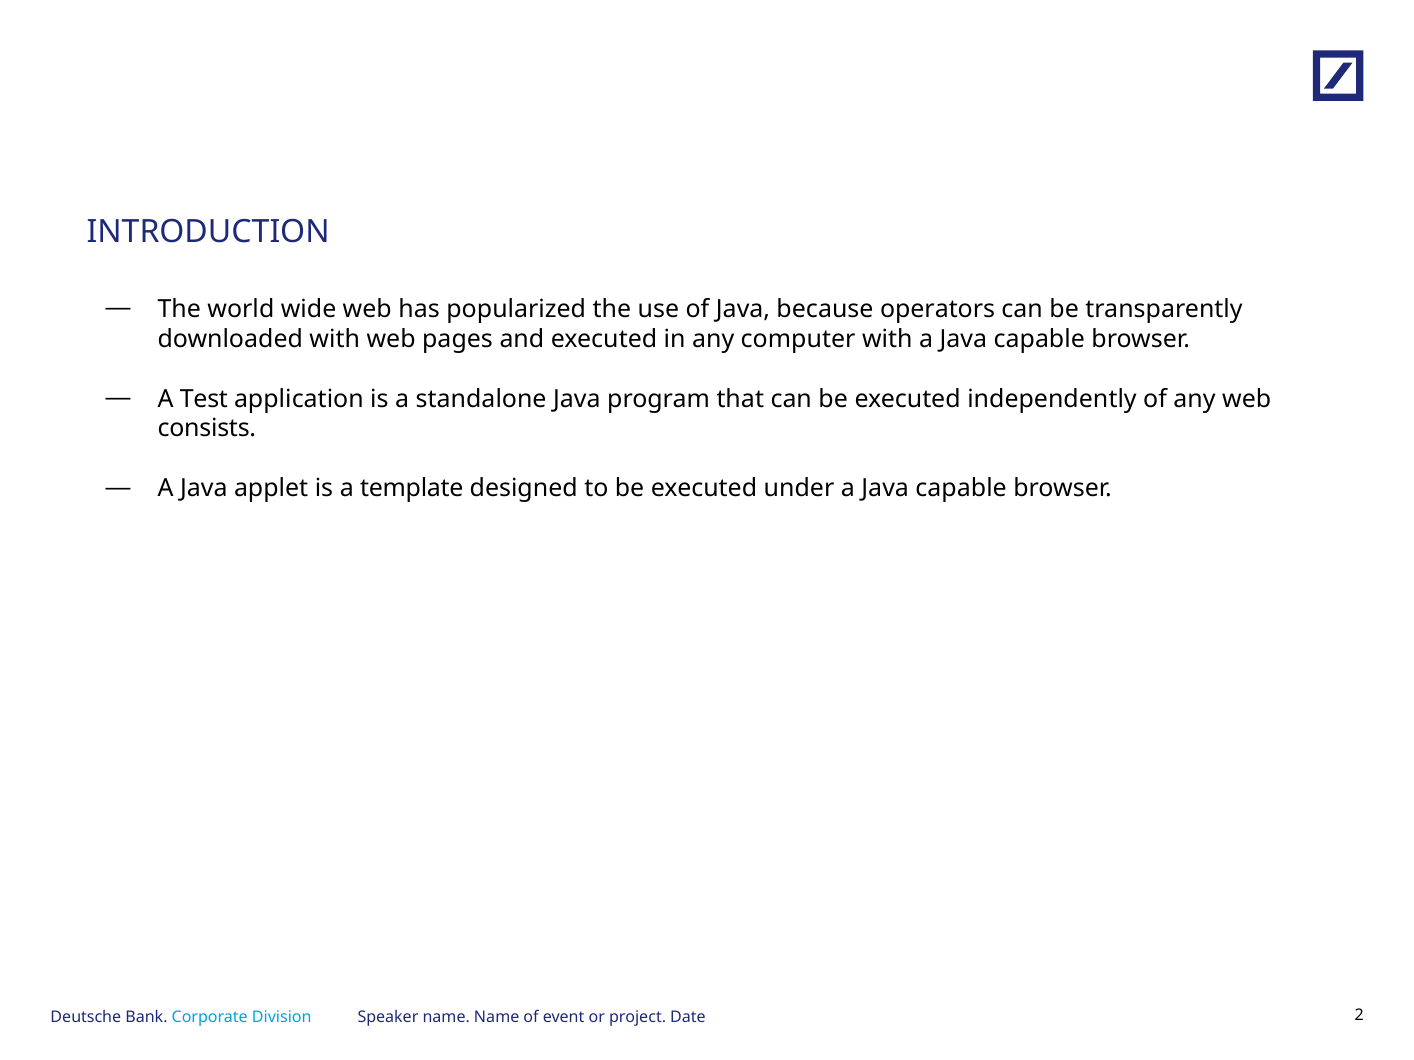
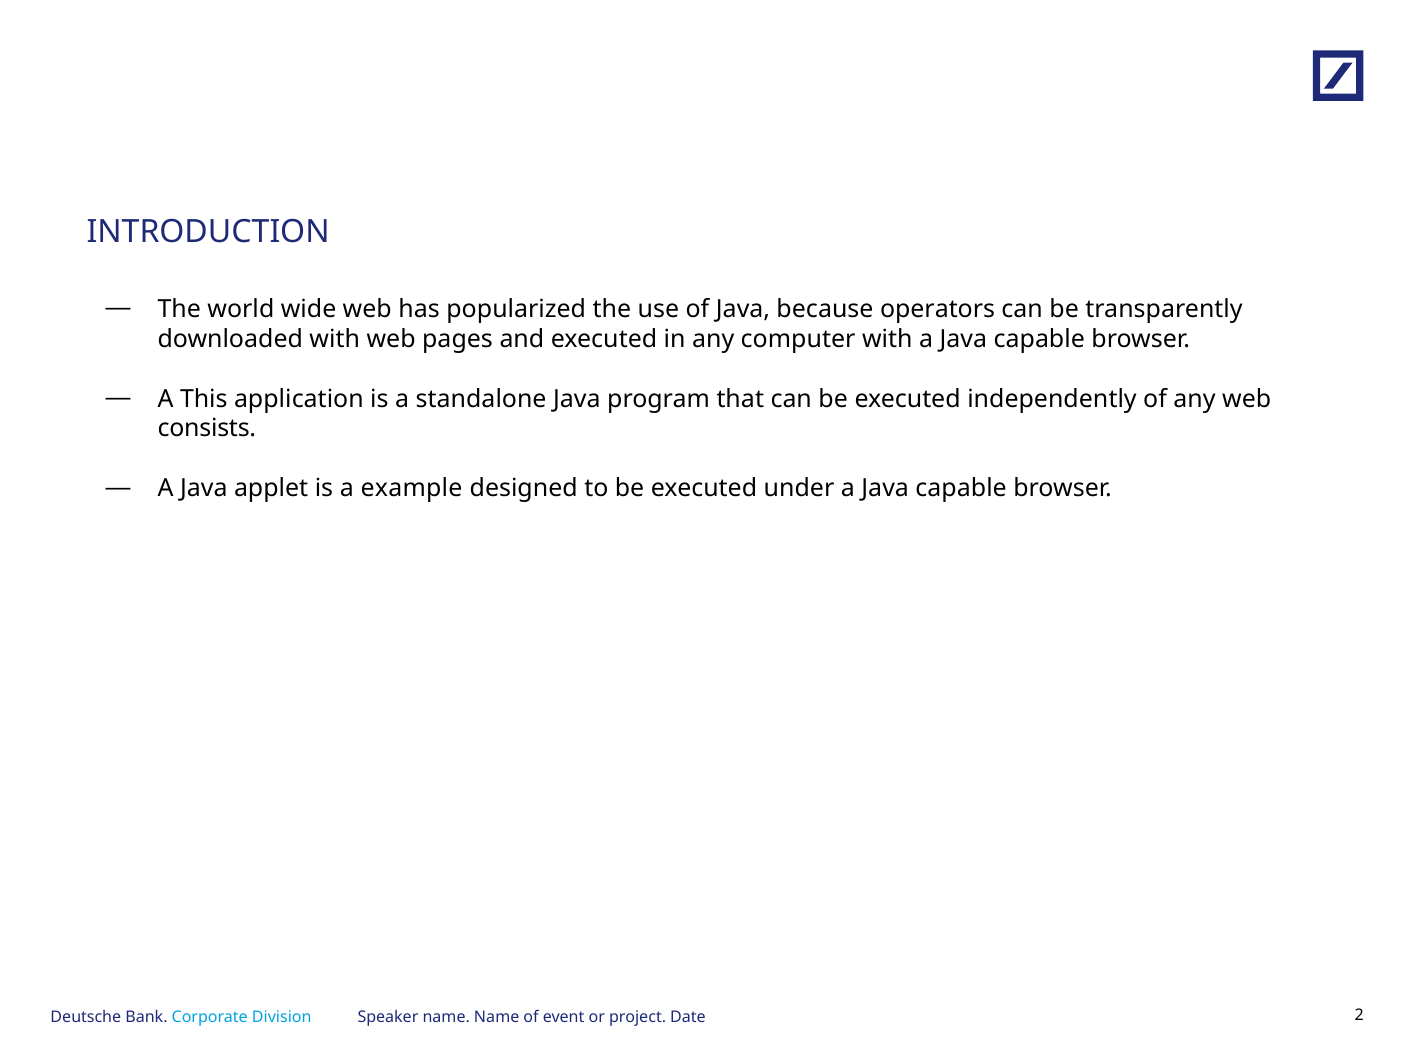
Test: Test -> This (204, 399)
template: template -> example (412, 489)
